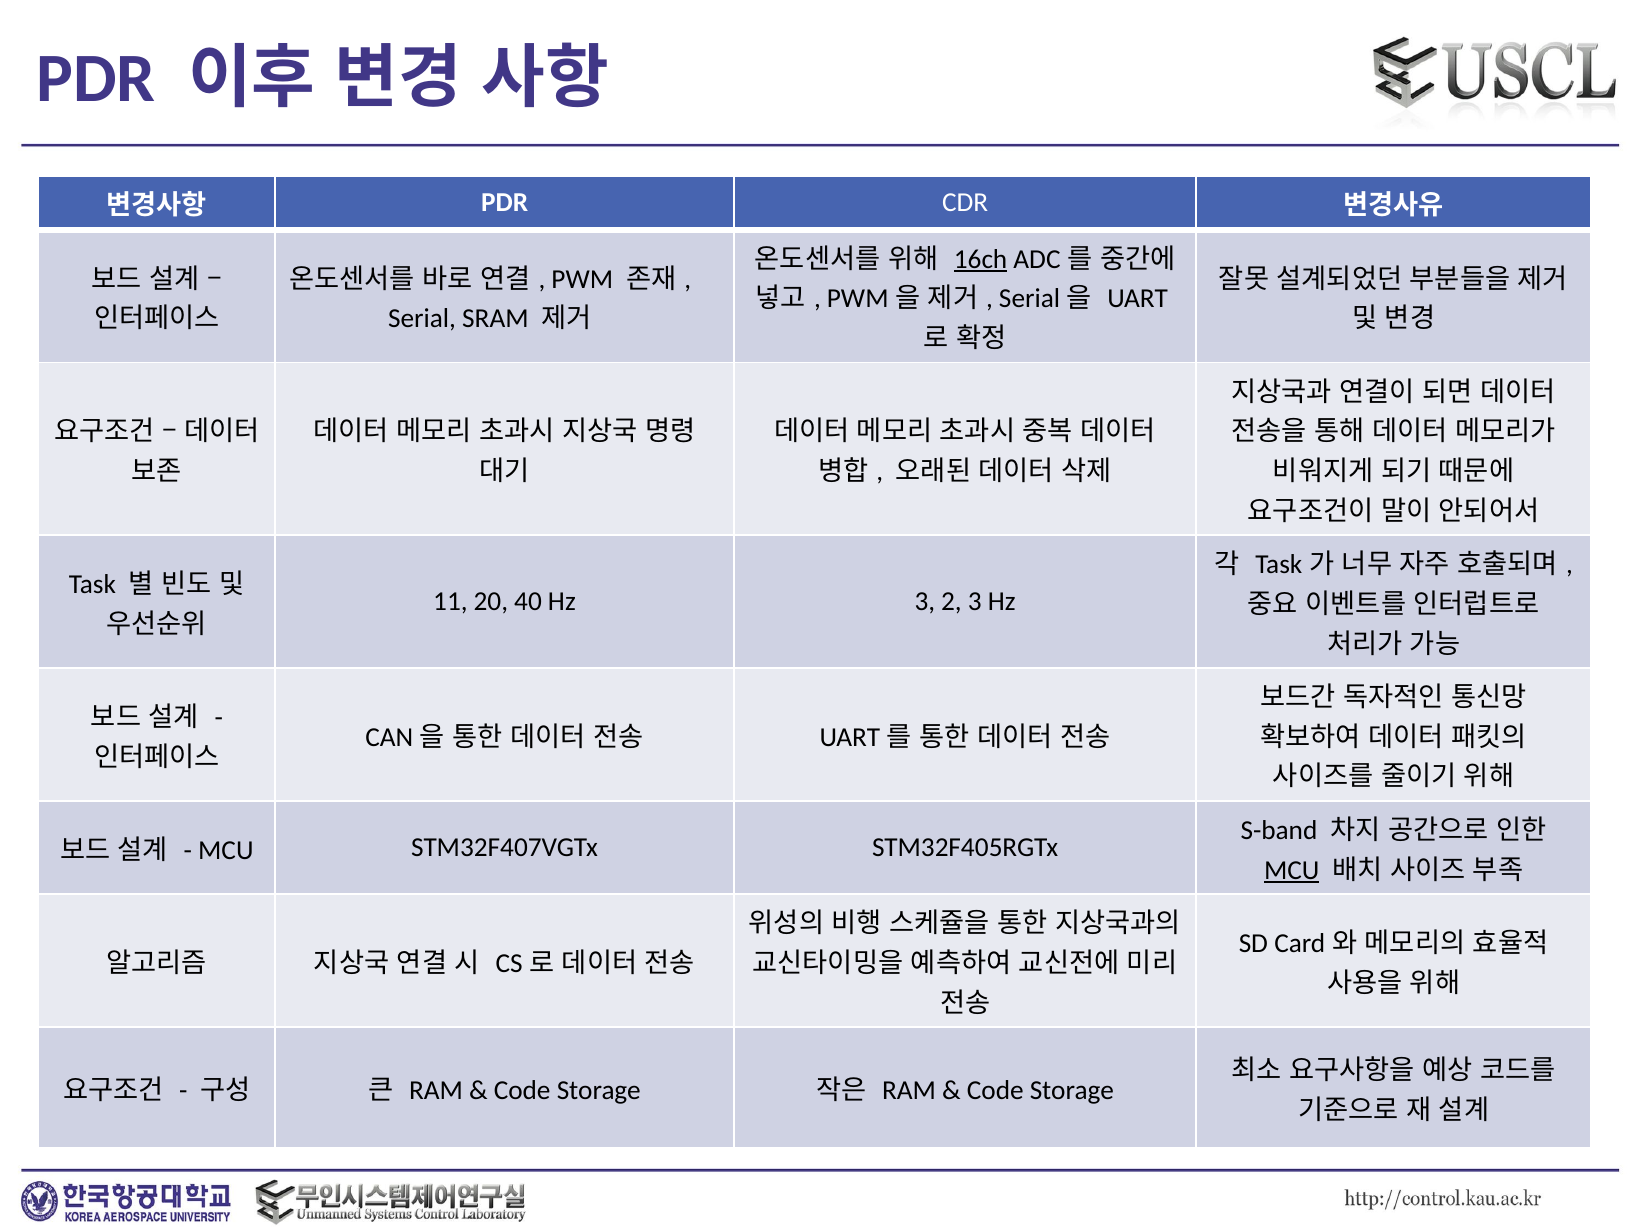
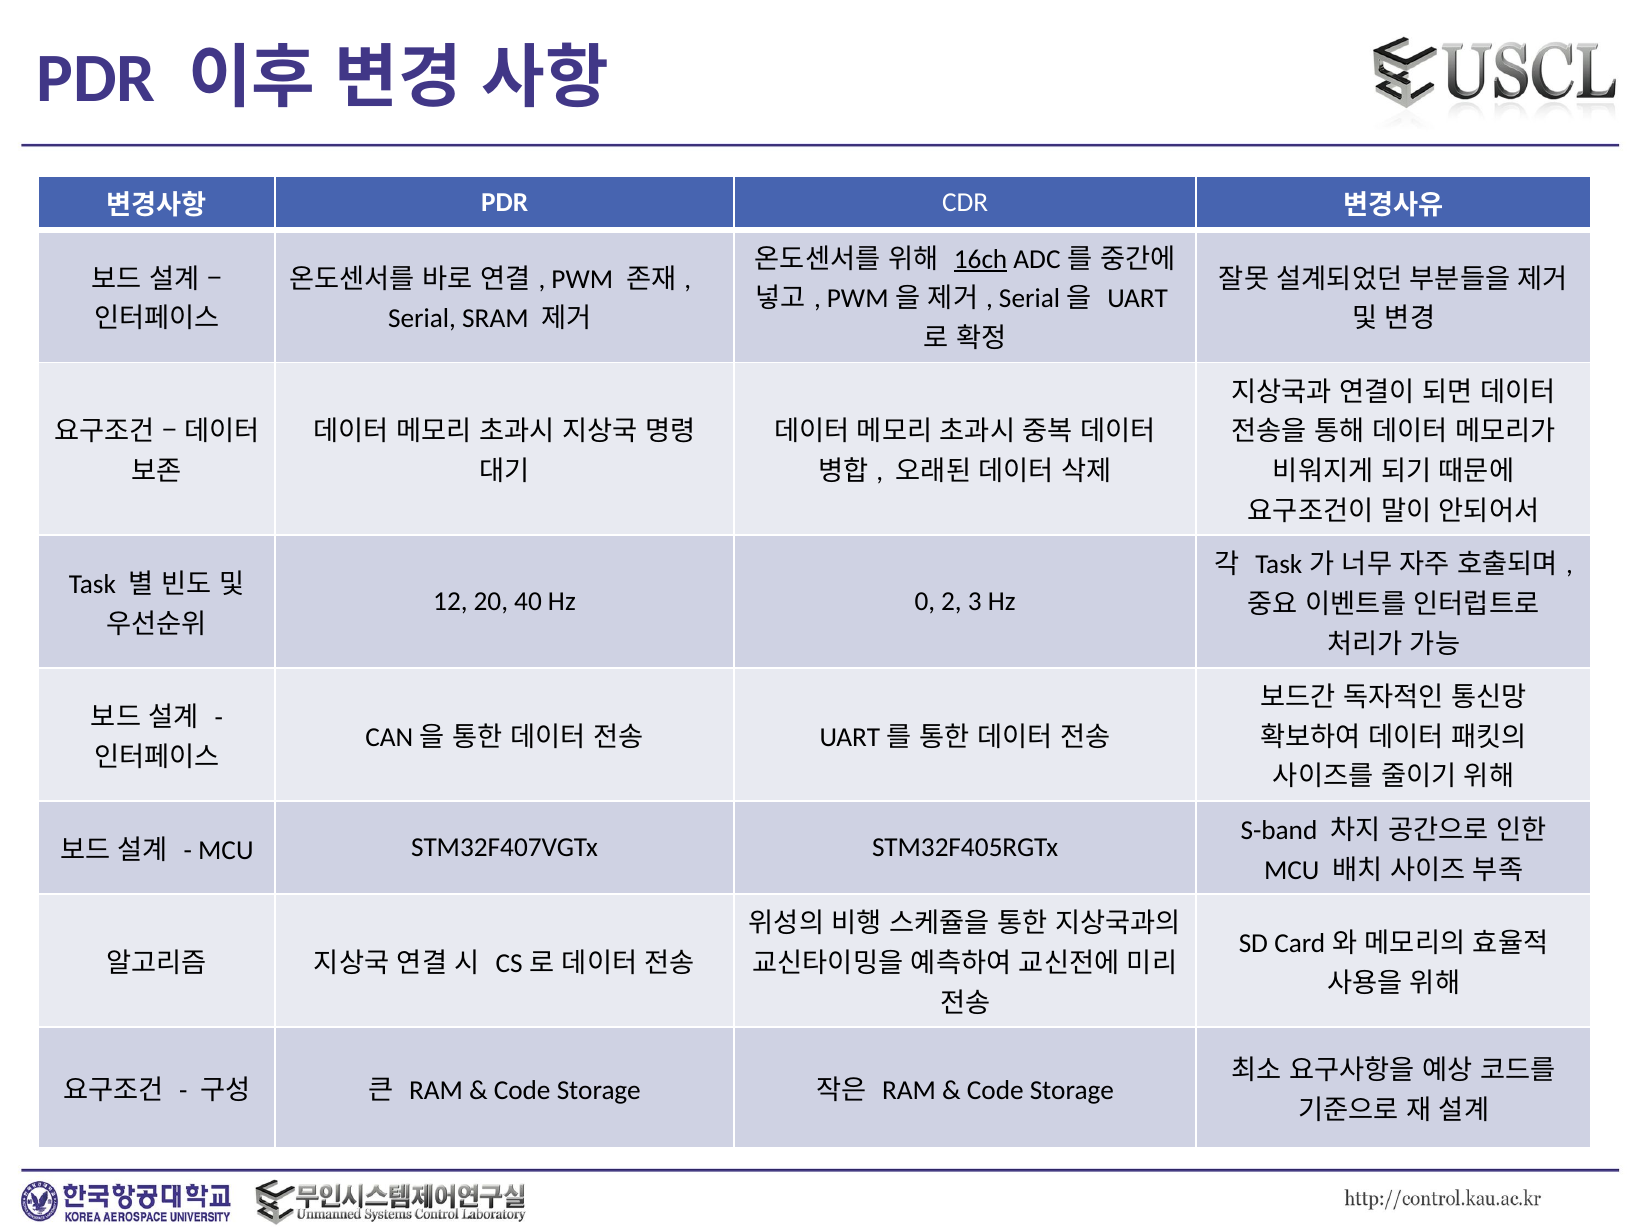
11: 11 -> 12 (450, 601)
Hz 3: 3 -> 0 (925, 601)
MCU underline: present -> none (1292, 870)
